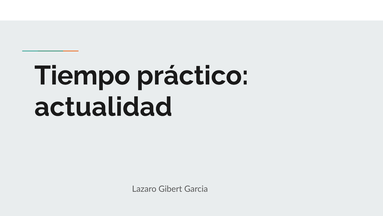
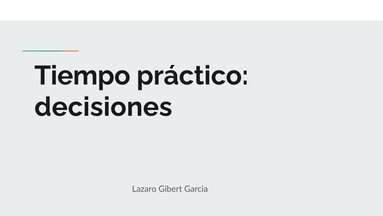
actualidad: actualidad -> decisiones (103, 107)
